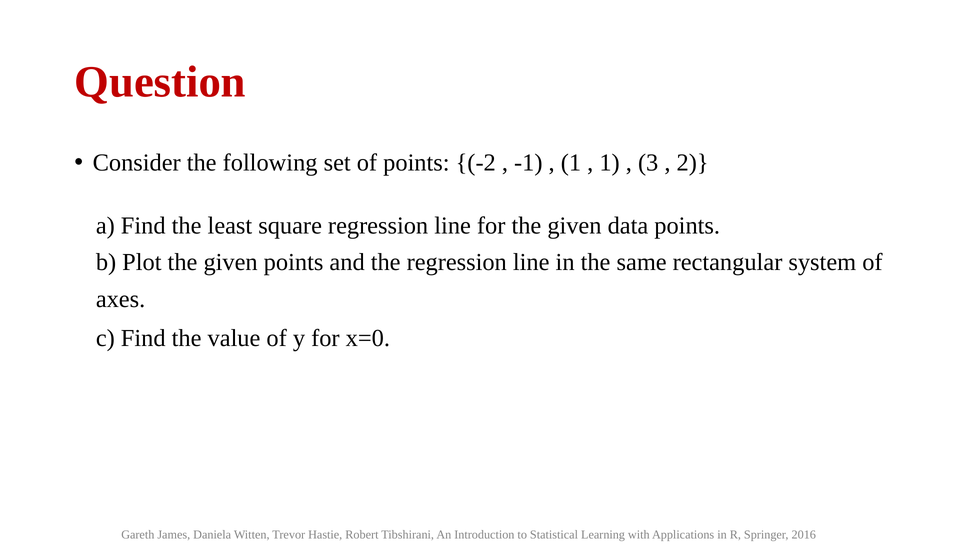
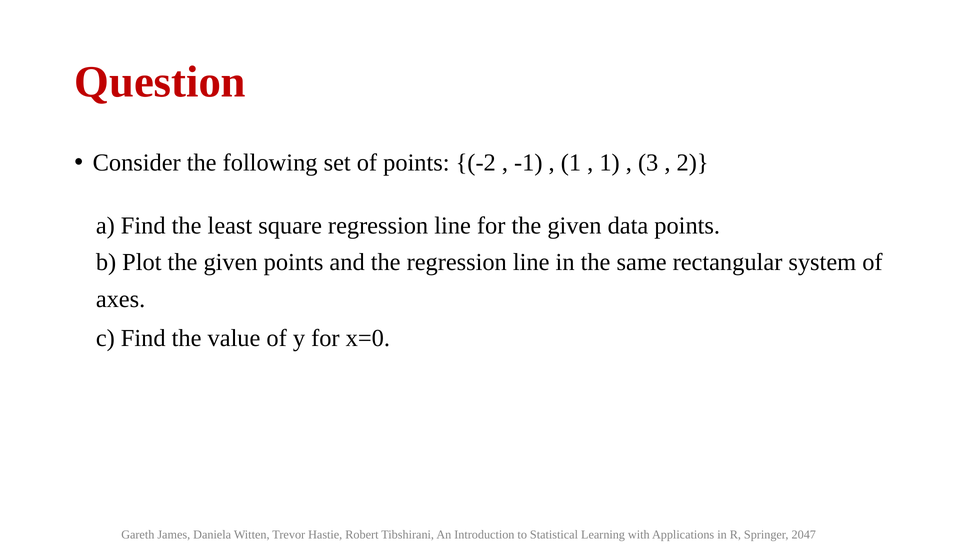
2016: 2016 -> 2047 (804, 535)
